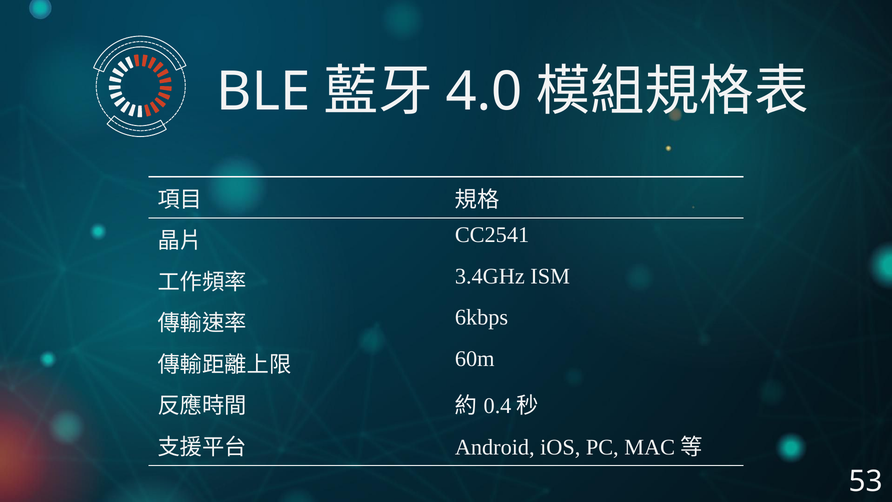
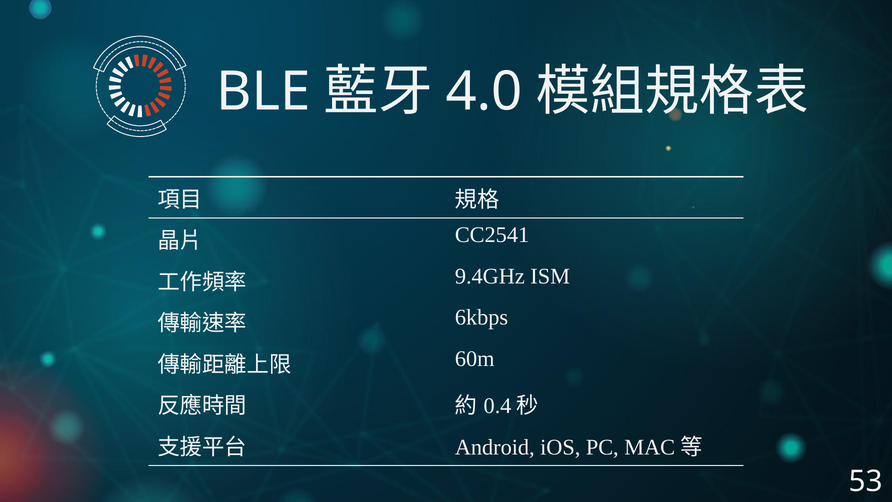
3.4GHz: 3.4GHz -> 9.4GHz (490, 276)
